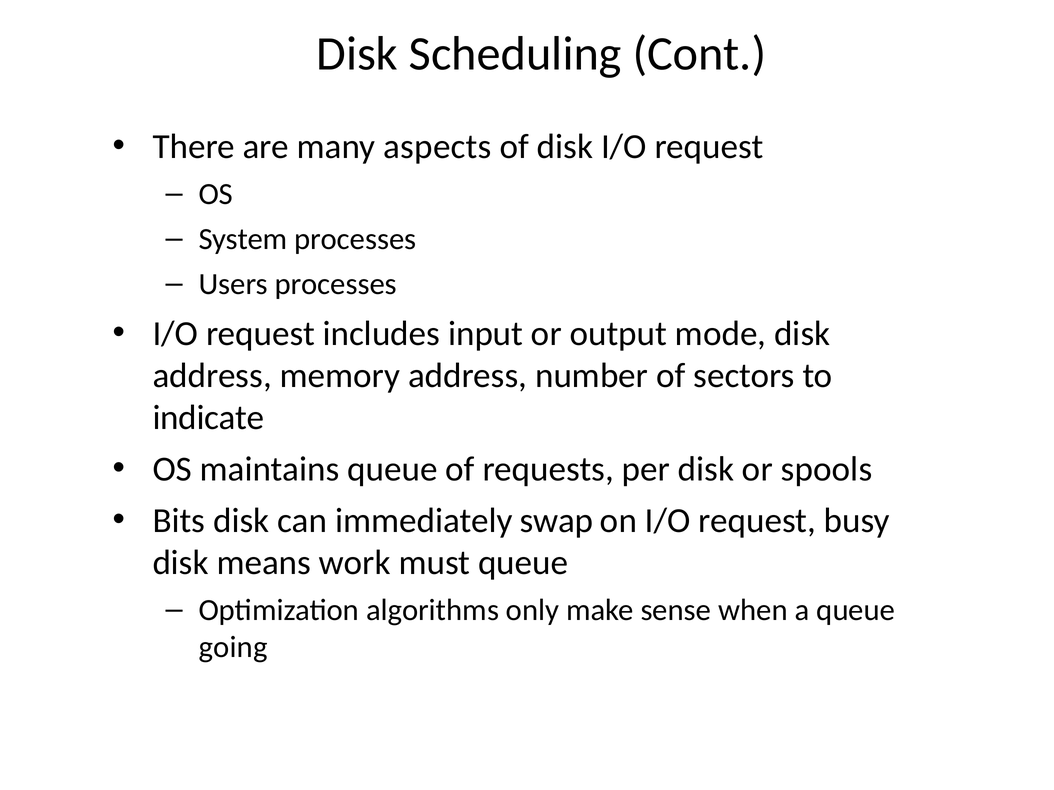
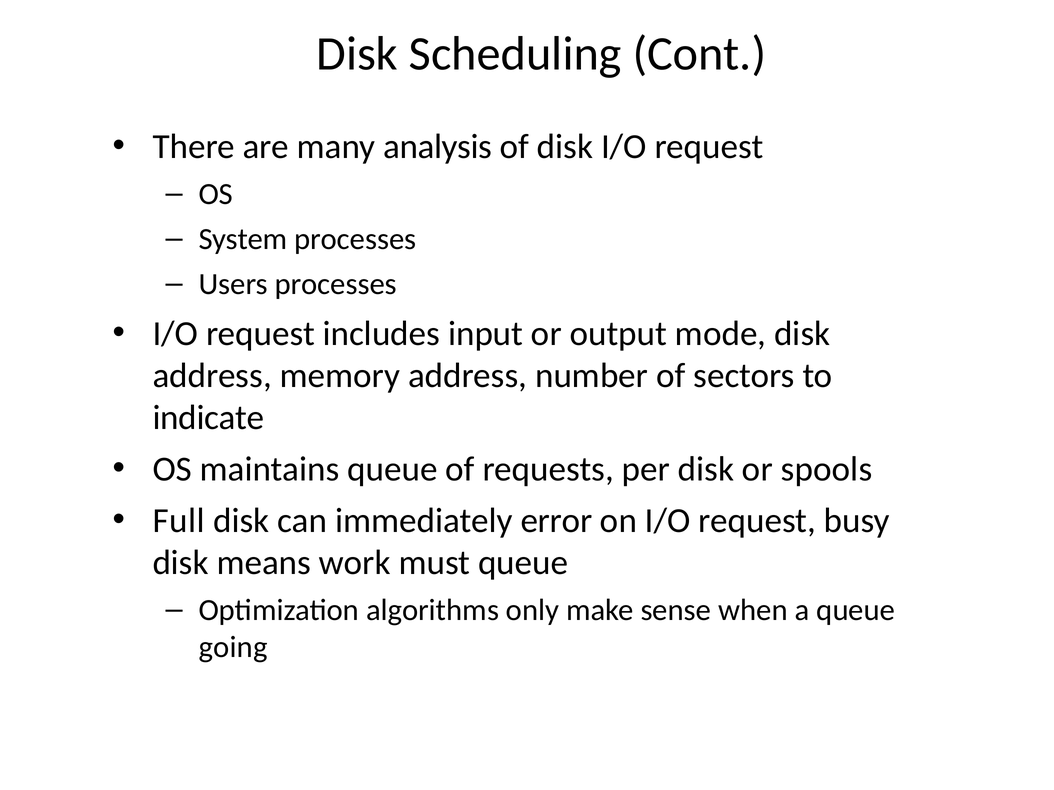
aspects: aspects -> analysis (438, 147)
Bits: Bits -> Full (179, 521)
swap: swap -> error (556, 521)
